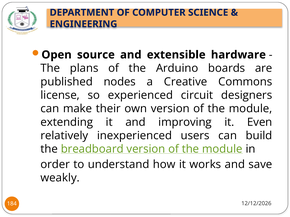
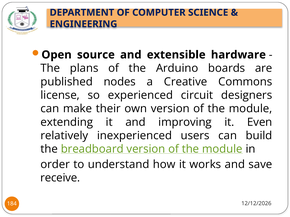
weakly: weakly -> receive (60, 178)
